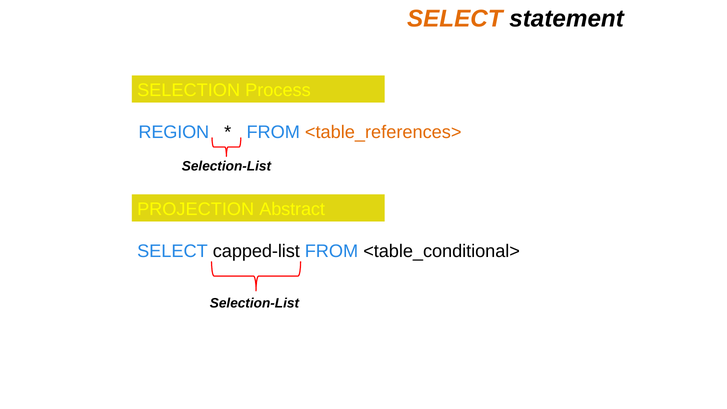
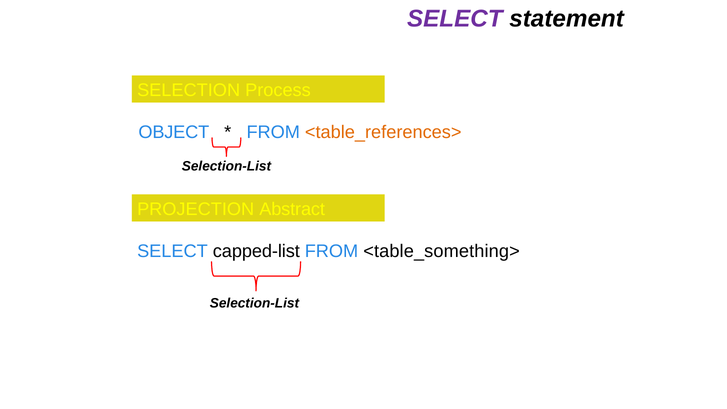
SELECT colour: orange -> purple (455, 19)
REGION: REGION -> OBJECT (174, 132)
<table_conditional>: <table_conditional> -> <table_something> (442, 251)
